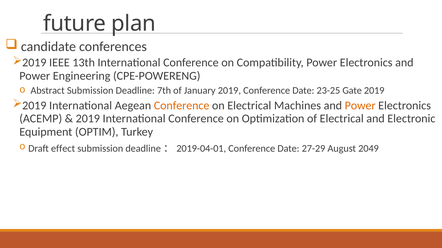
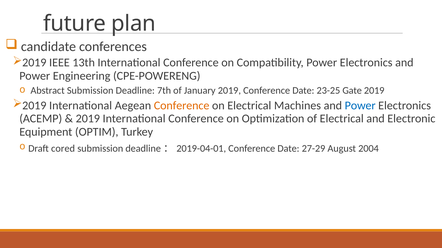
Power colour: orange -> blue (360, 106)
effect: effect -> cored (63, 149)
2049: 2049 -> 2004 (369, 149)
